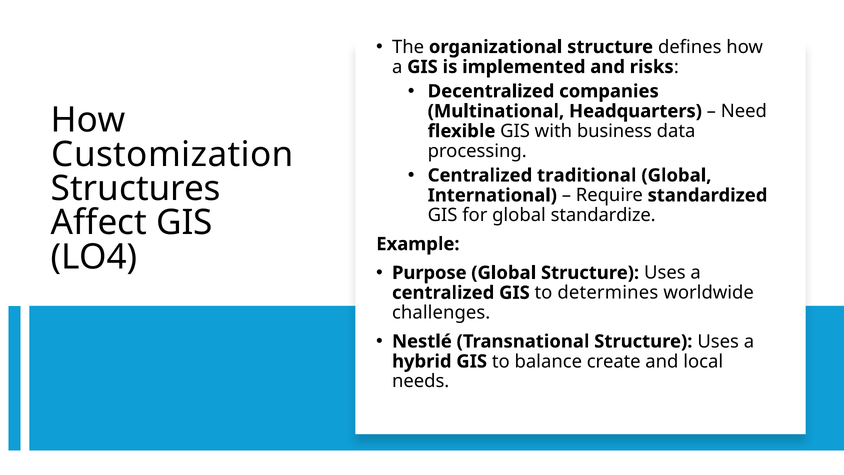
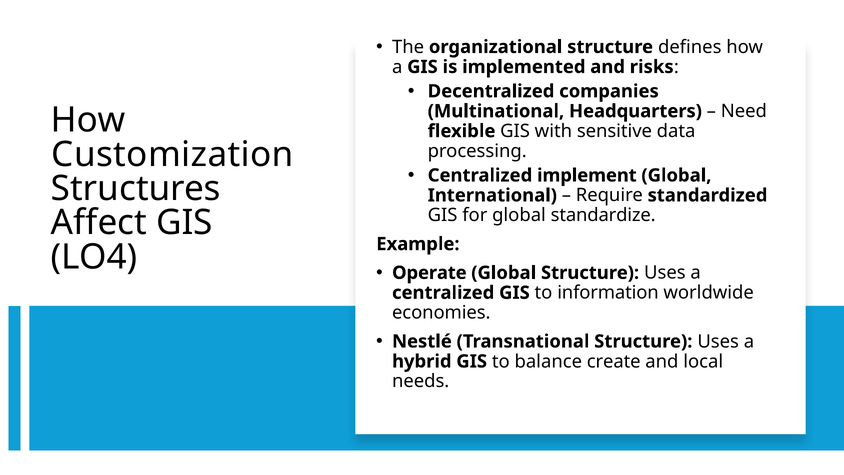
business: business -> sensitive (614, 131)
traditional: traditional -> implement (587, 175)
Purpose: Purpose -> Operate (429, 273)
determines: determines -> information (608, 293)
challenges: challenges -> economies (441, 313)
